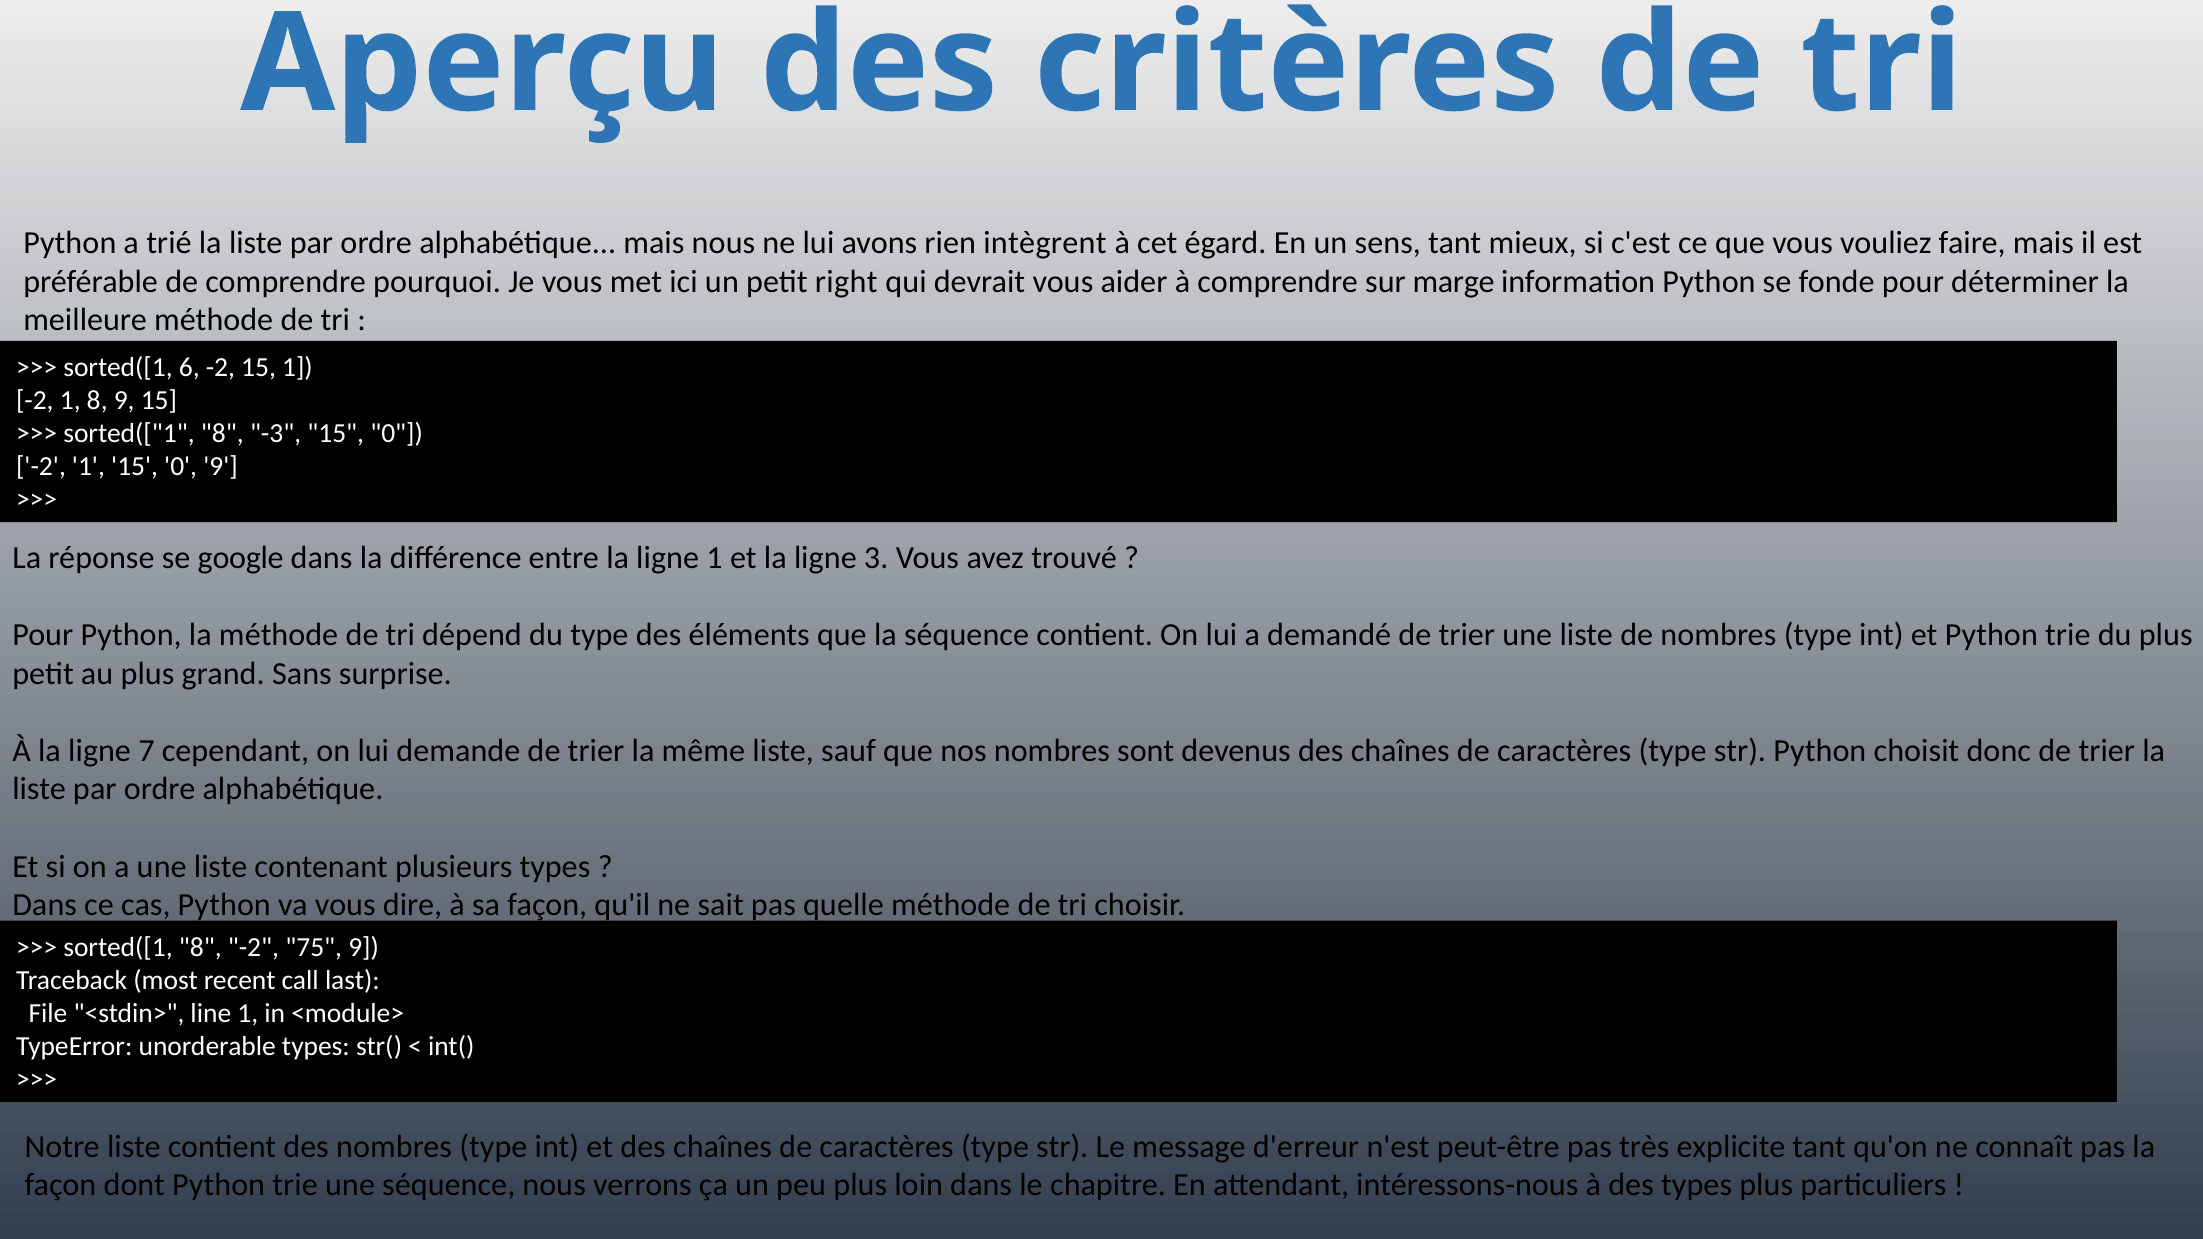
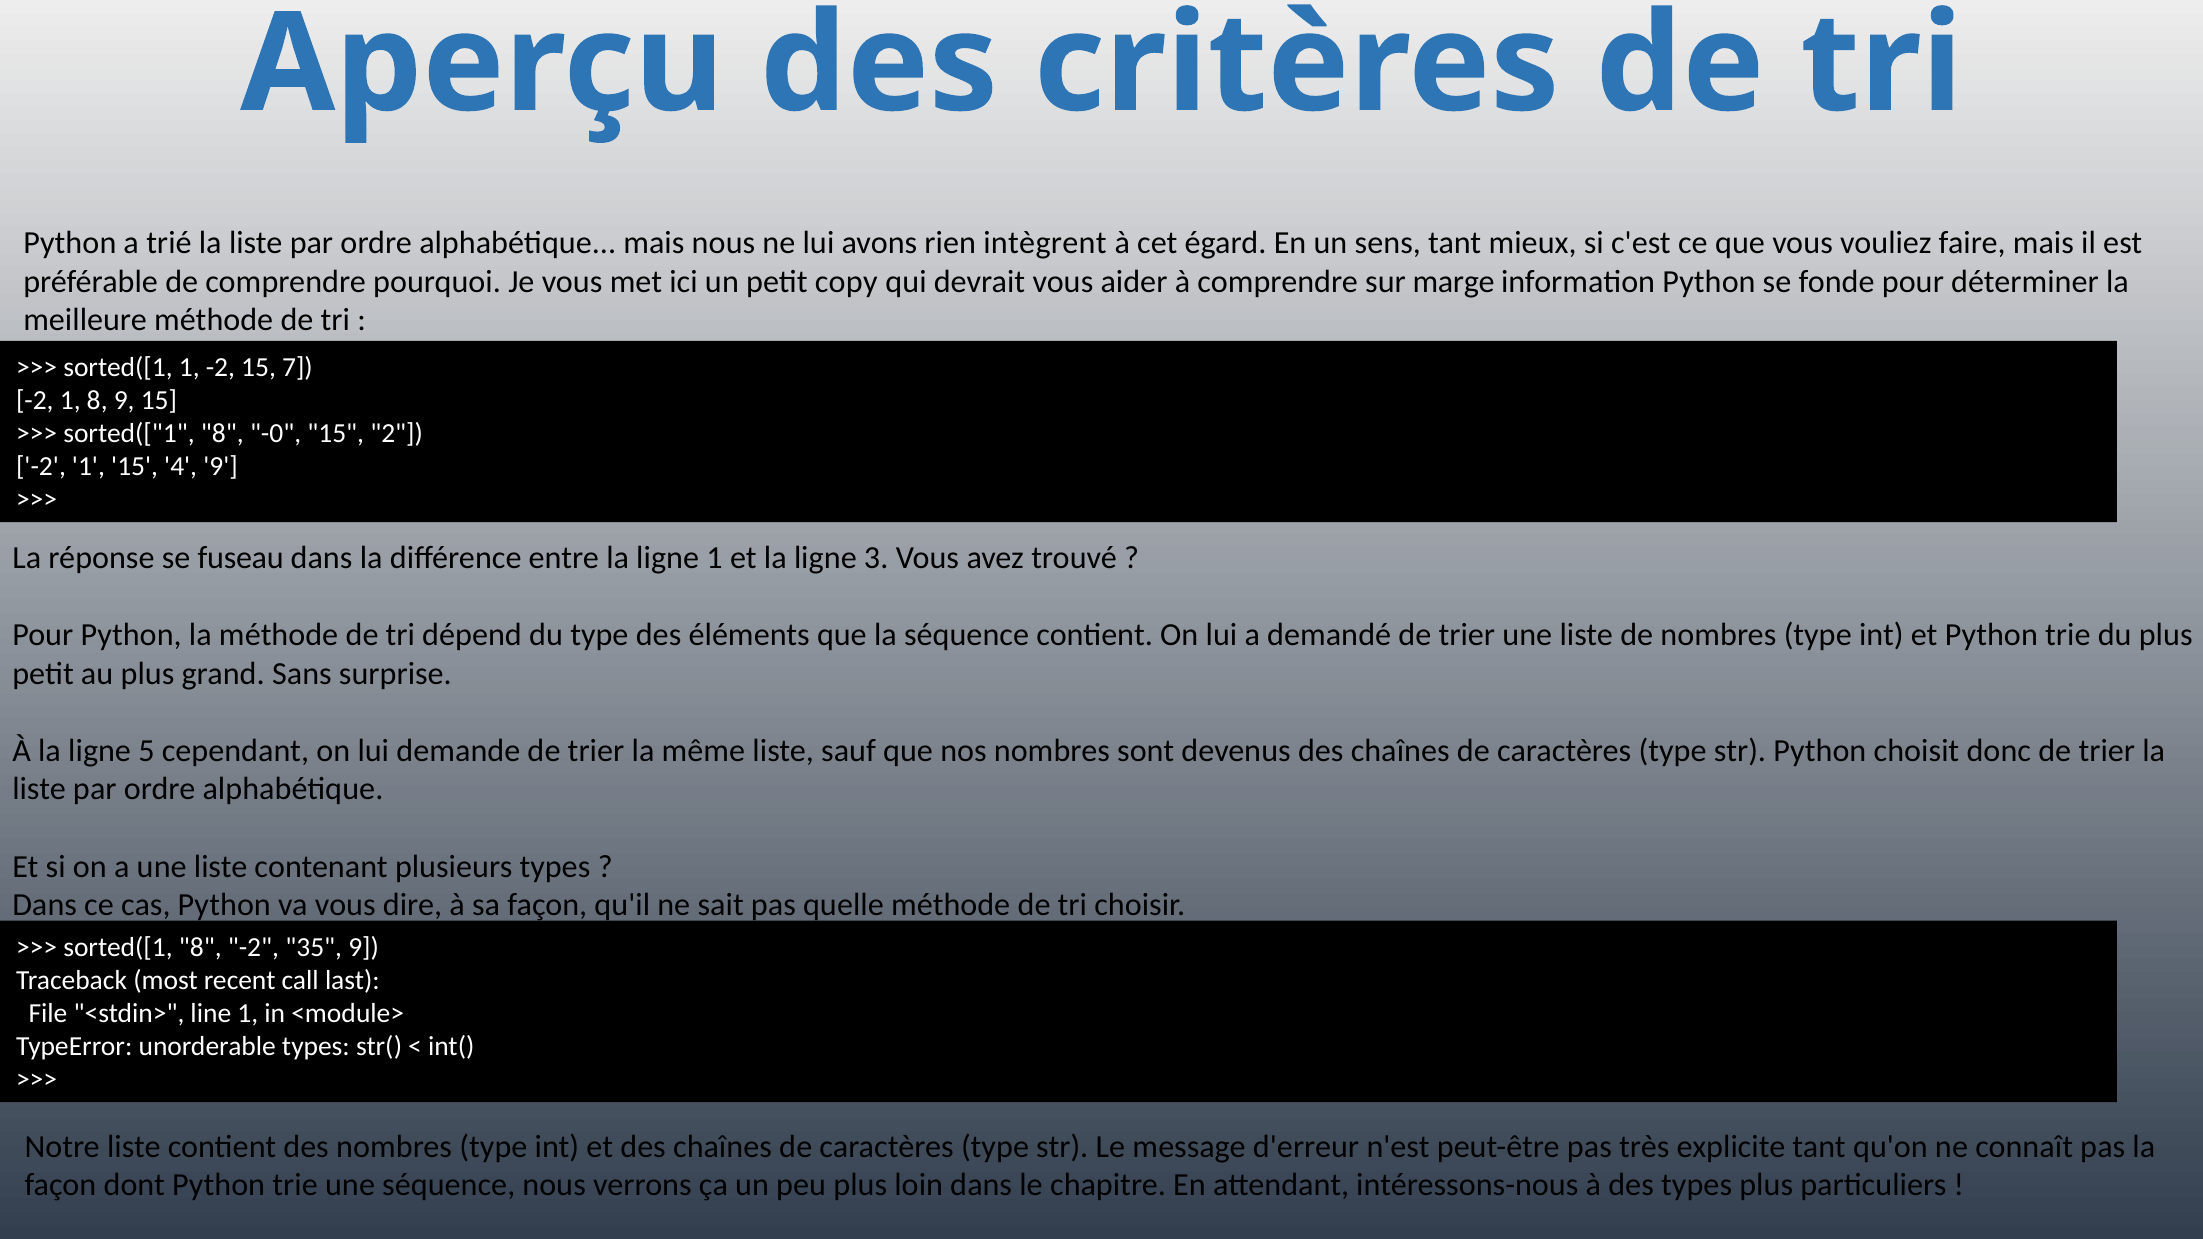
right: right -> copy (846, 281)
sorted([1 6: 6 -> 1 (189, 367)
15 1: 1 -> 7 (297, 367)
-3: -3 -> -0 (276, 434)
0: 0 -> 2 (397, 434)
1 15 0: 0 -> 4 (181, 467)
google: google -> fuseau (241, 558)
7: 7 -> 5 (146, 751)
75: 75 -> 35 (314, 947)
